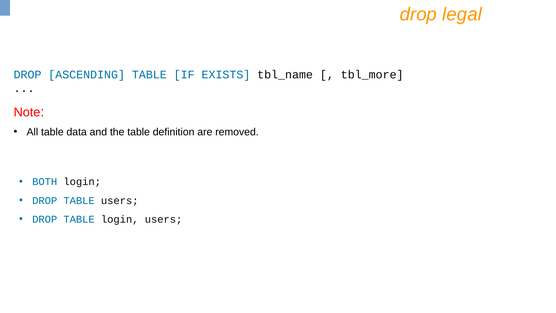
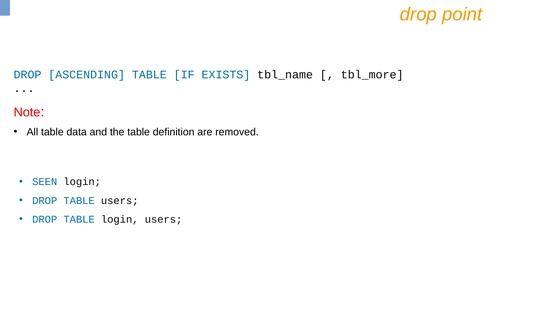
legal: legal -> point (462, 14)
BOTH: BOTH -> SEEN (45, 182)
